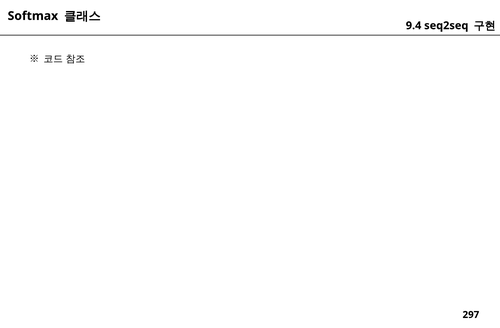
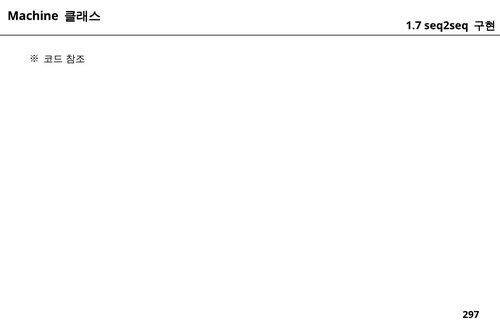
Softmax: Softmax -> Machine (33, 16)
9.4: 9.4 -> 1.7 (414, 26)
